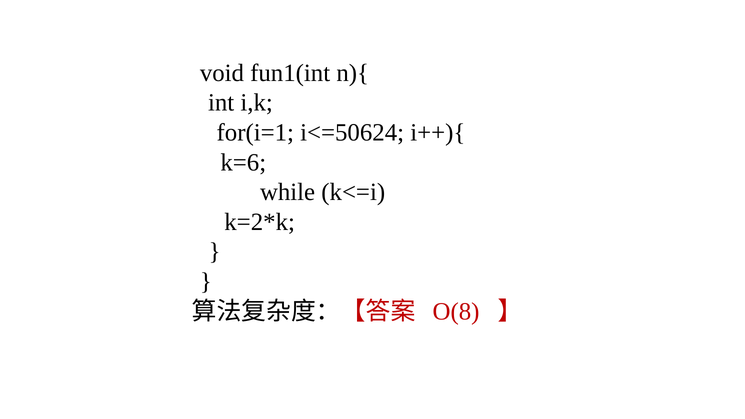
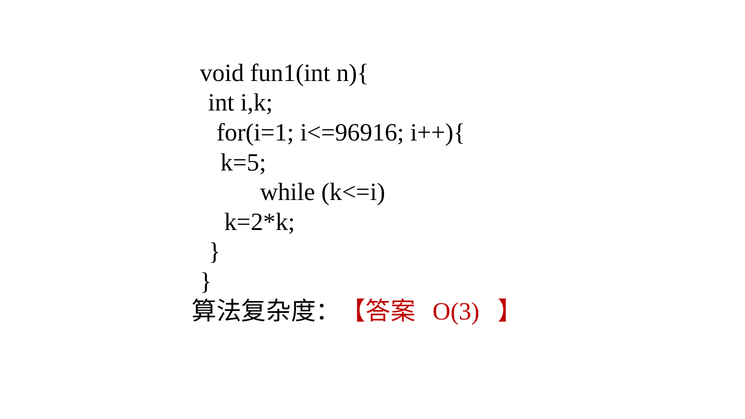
i<=50624: i<=50624 -> i<=96916 (352, 133)
k=6: k=6 -> k=5 (243, 162)
O(8: O(8 -> O(3 (456, 311)
